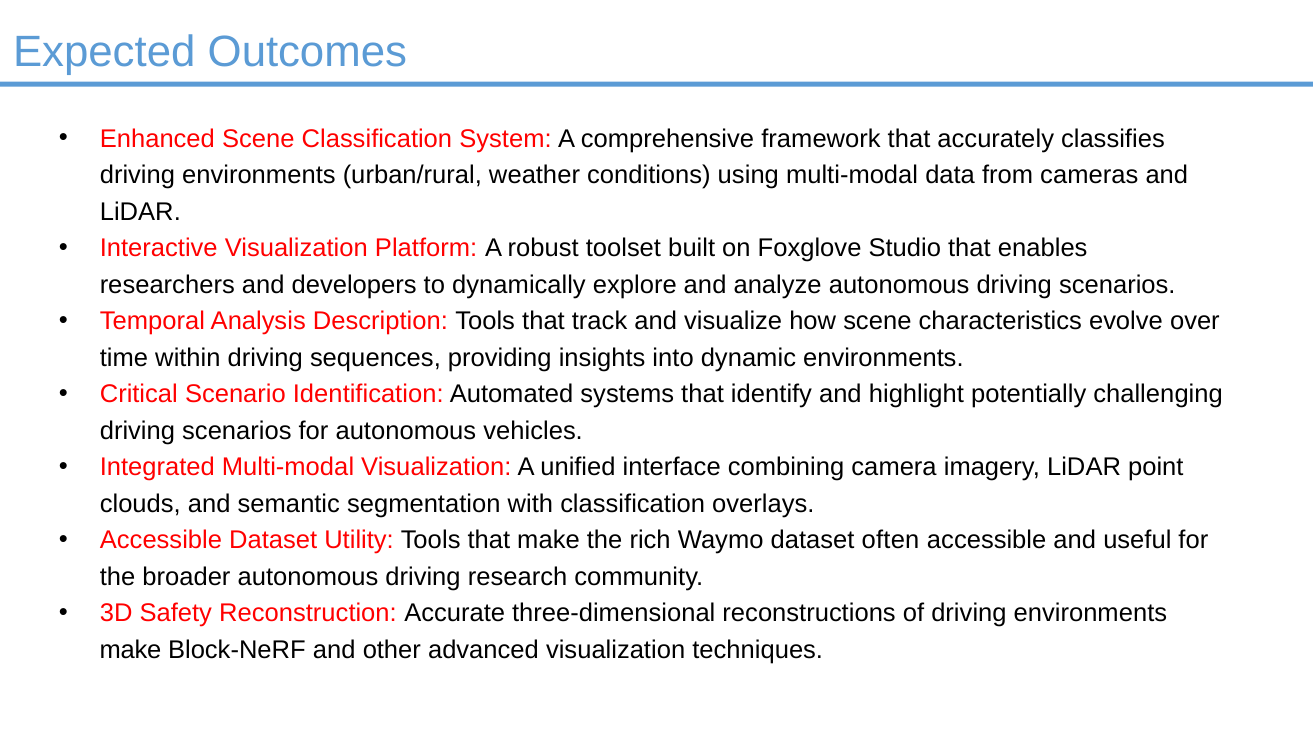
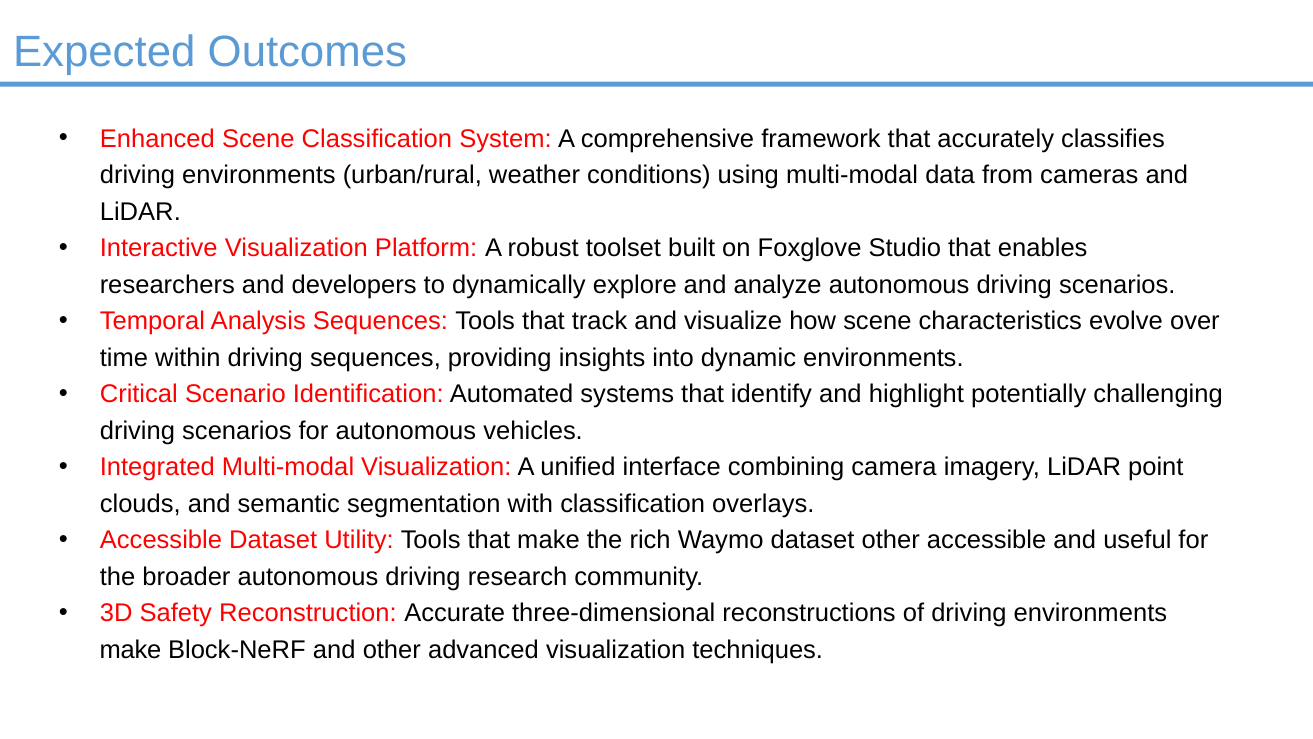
Analysis Description: Description -> Sequences (380, 321)
dataset often: often -> other (891, 540)
